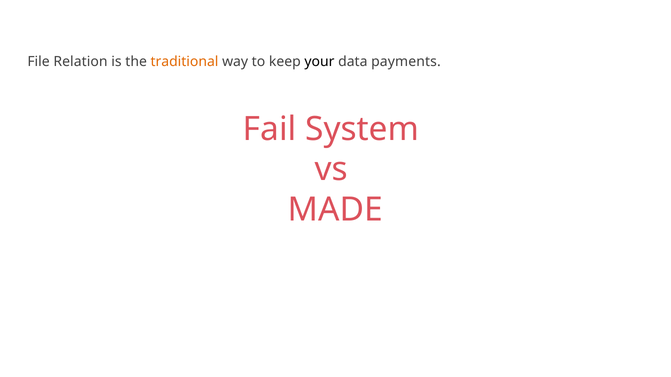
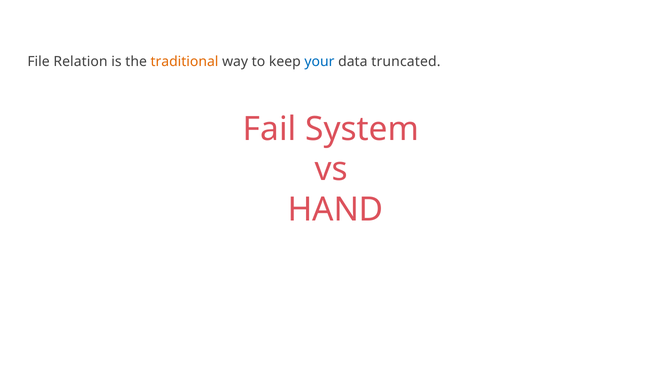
your colour: black -> blue (319, 62)
payments: payments -> truncated (406, 62)
MADE: MADE -> HAND (336, 210)
